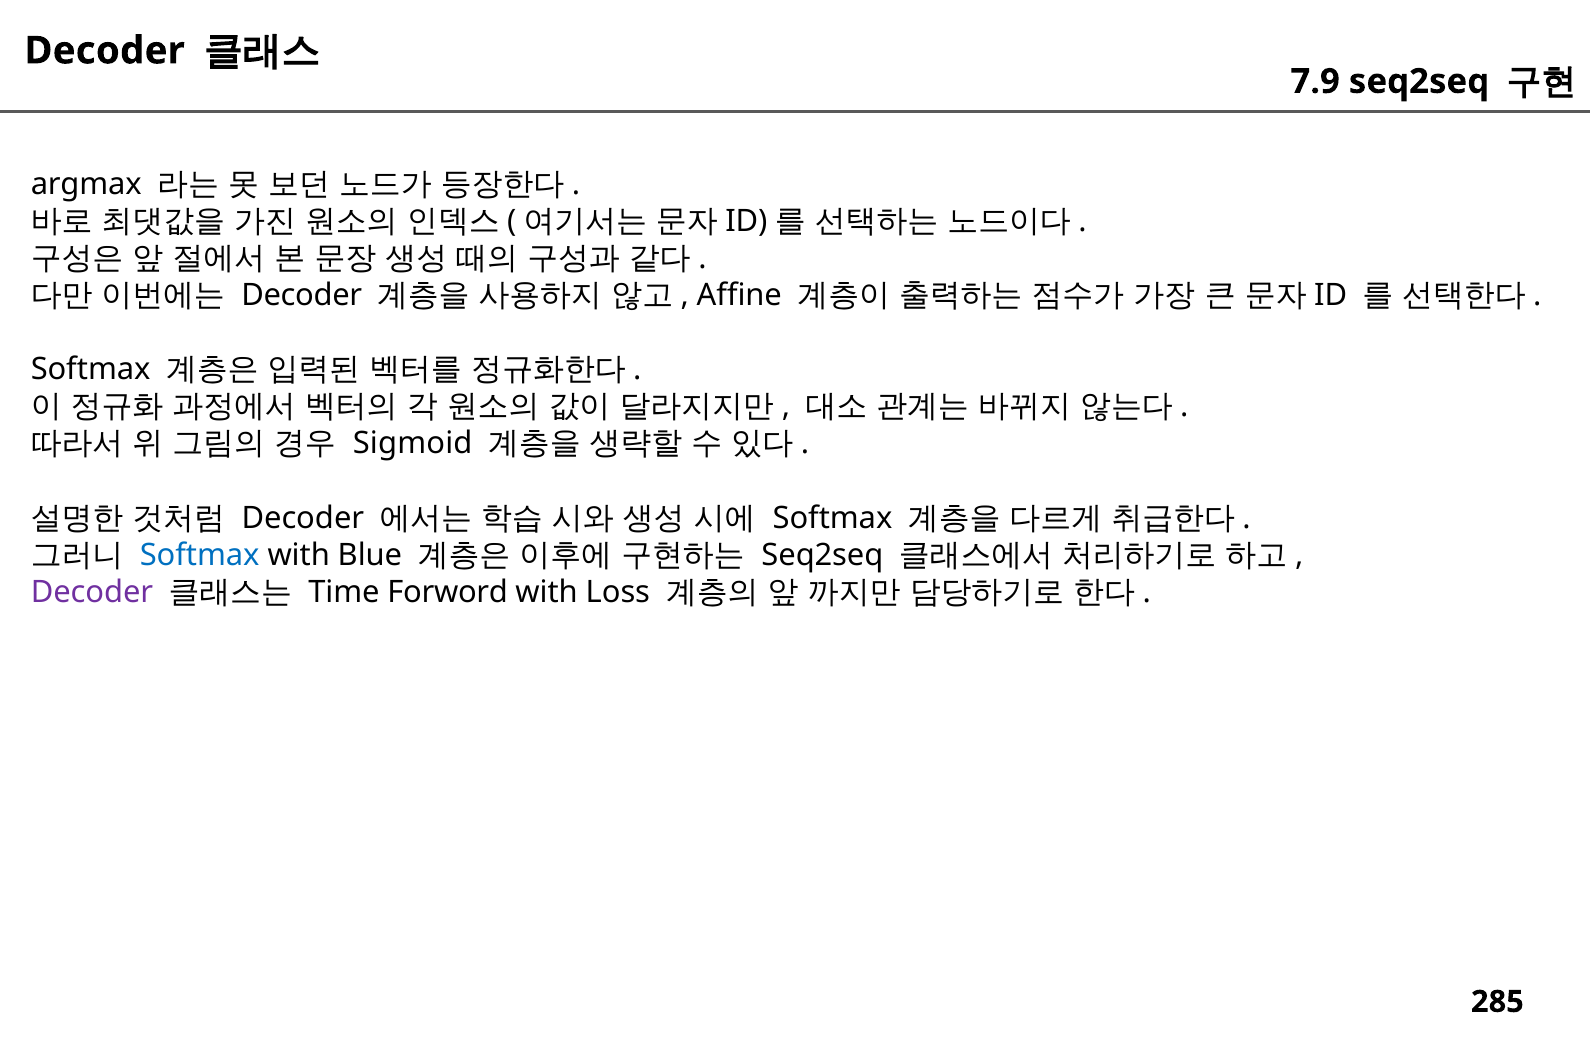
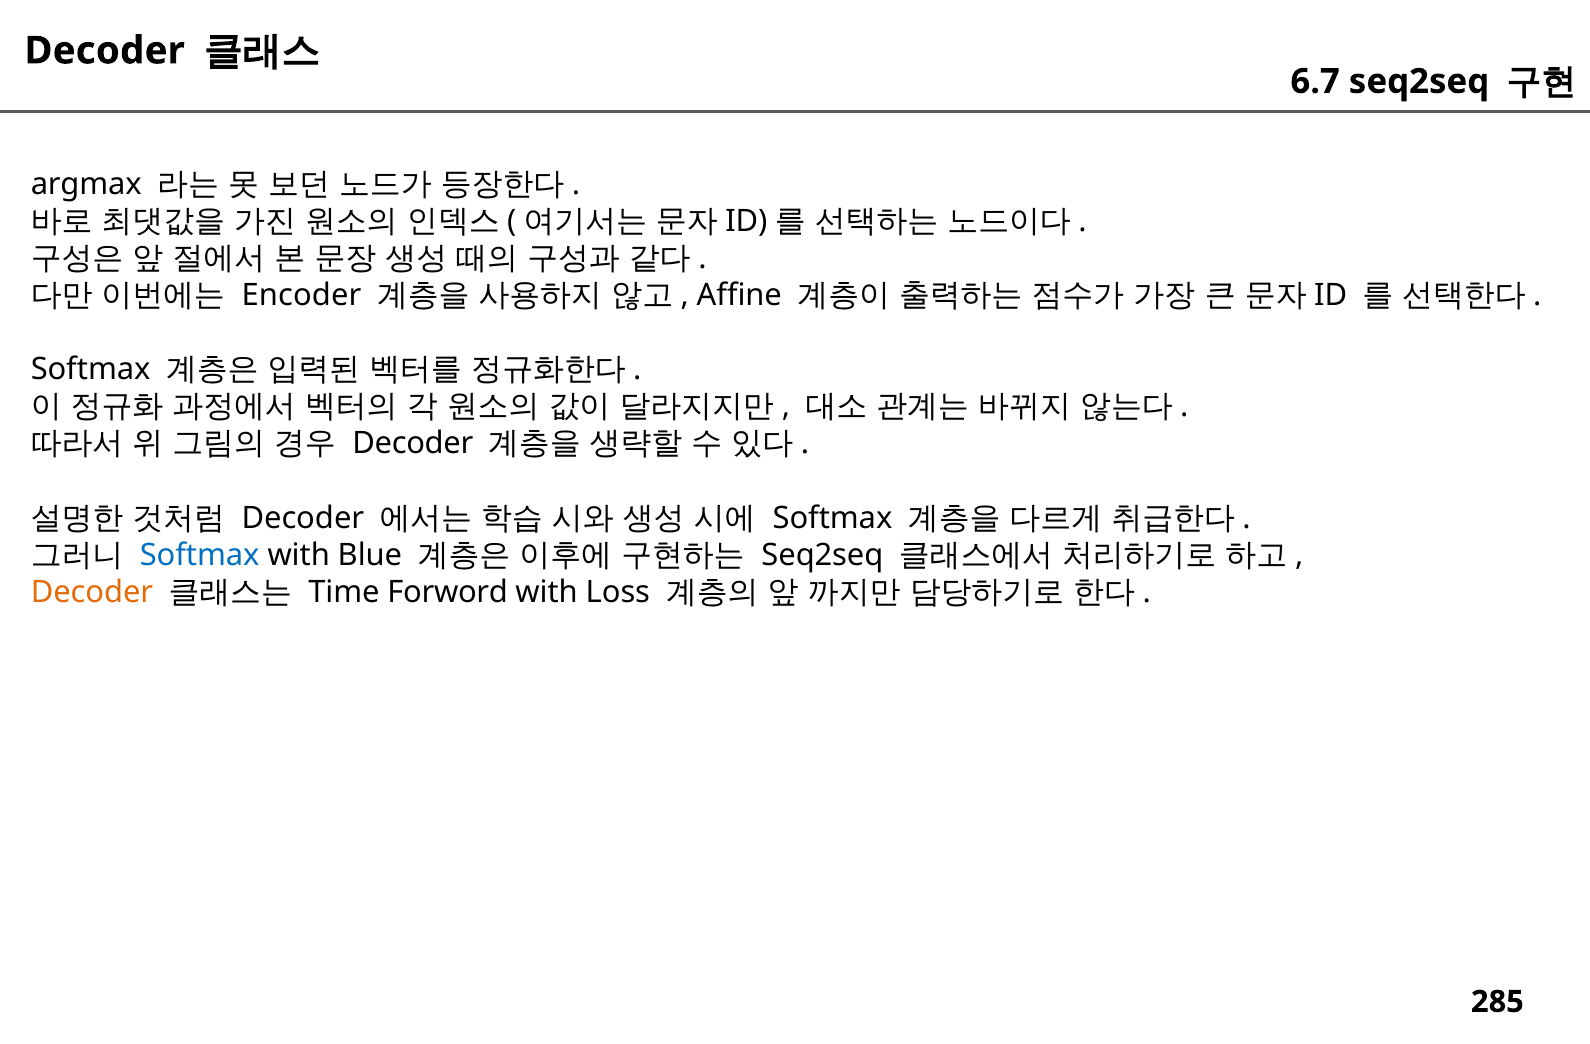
7.9: 7.9 -> 6.7 (1315, 81)
Decoder: Decoder -> Encoder (302, 295)
Sigmoid: Sigmoid -> Decoder (413, 444)
Decoder colour: purple -> orange (92, 592)
